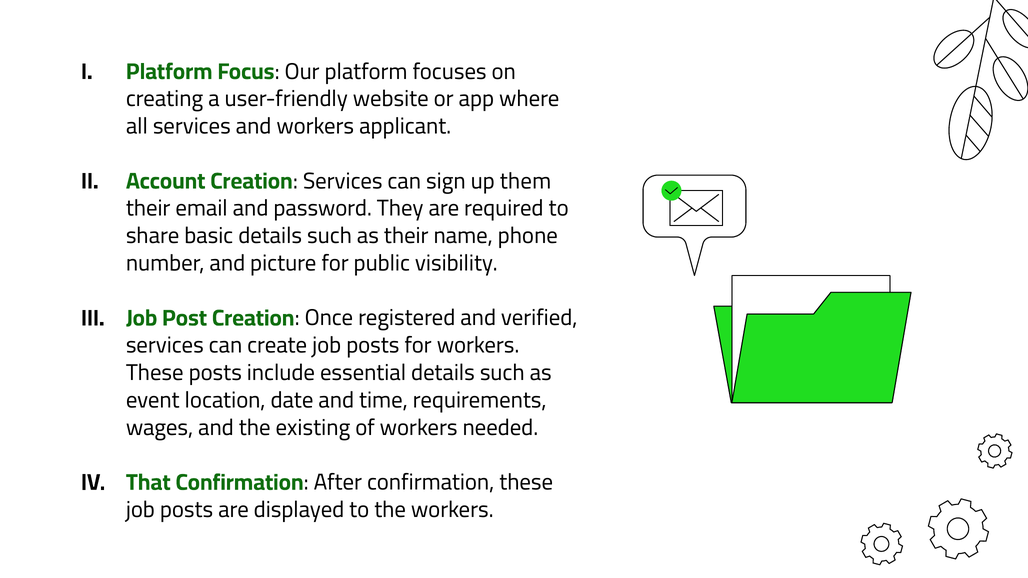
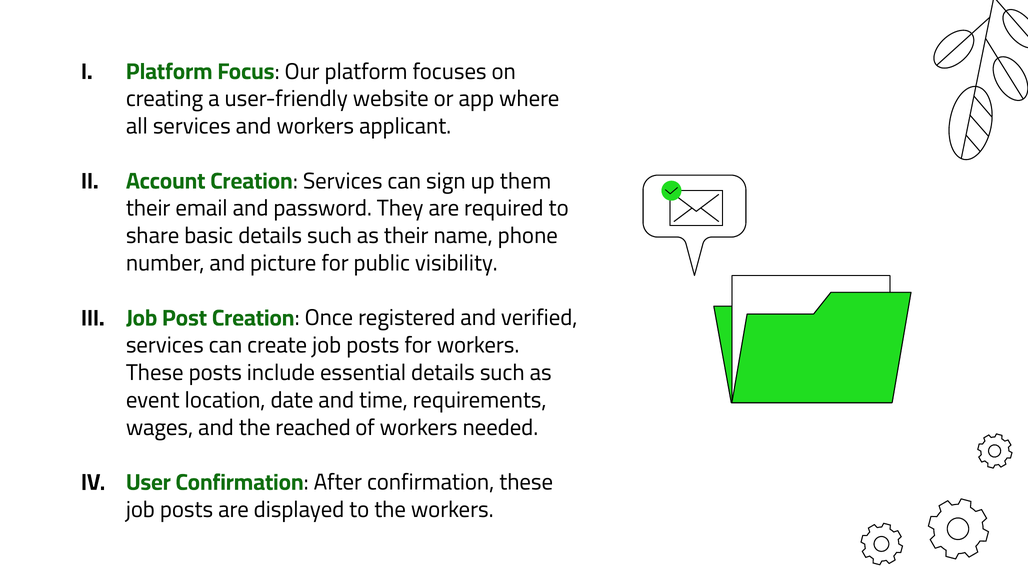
existing: existing -> reached (313, 428)
That: That -> User (148, 483)
